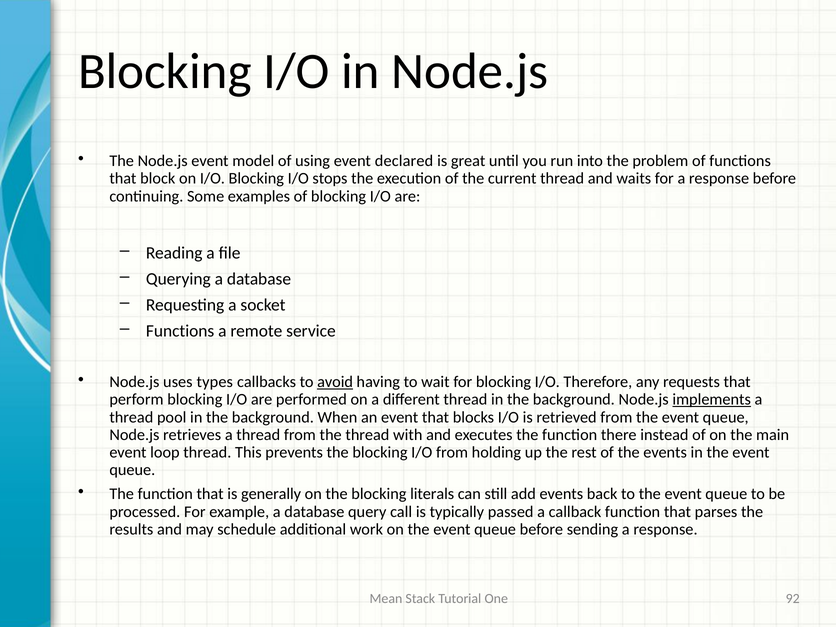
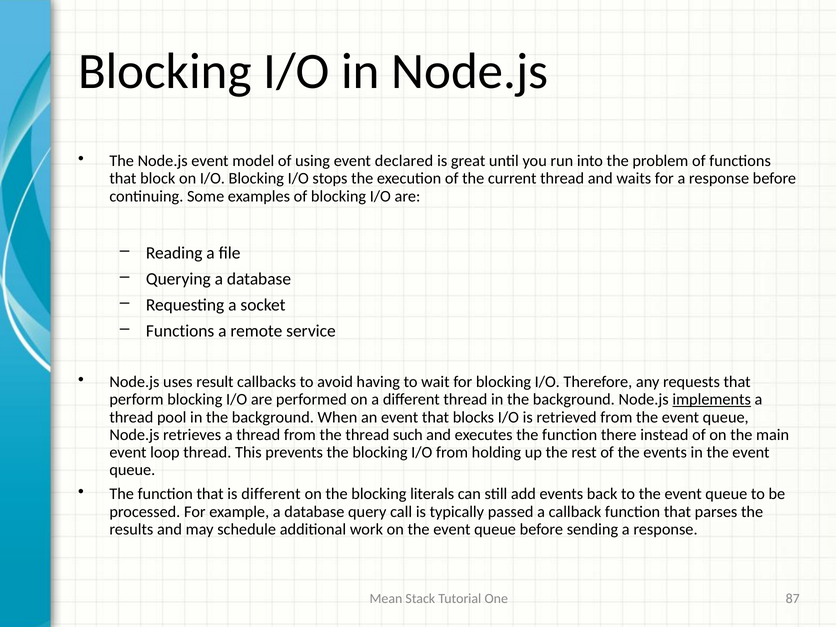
types: types -> result (215, 382)
avoid underline: present -> none (335, 382)
with: with -> such (408, 435)
is generally: generally -> different (271, 494)
92: 92 -> 87 (793, 599)
